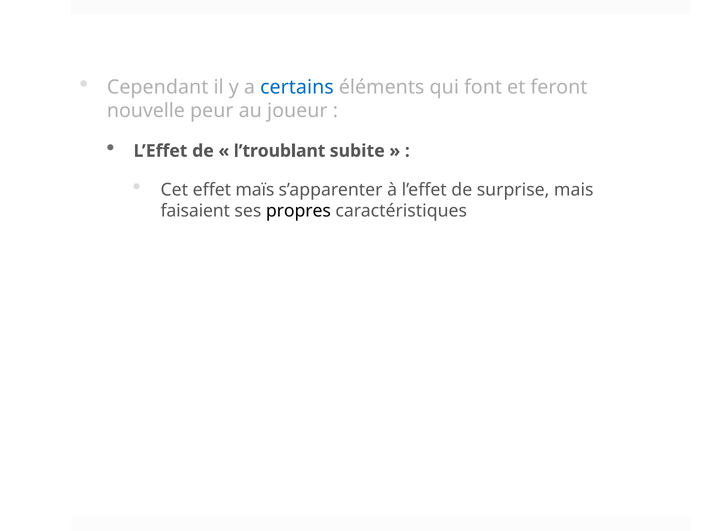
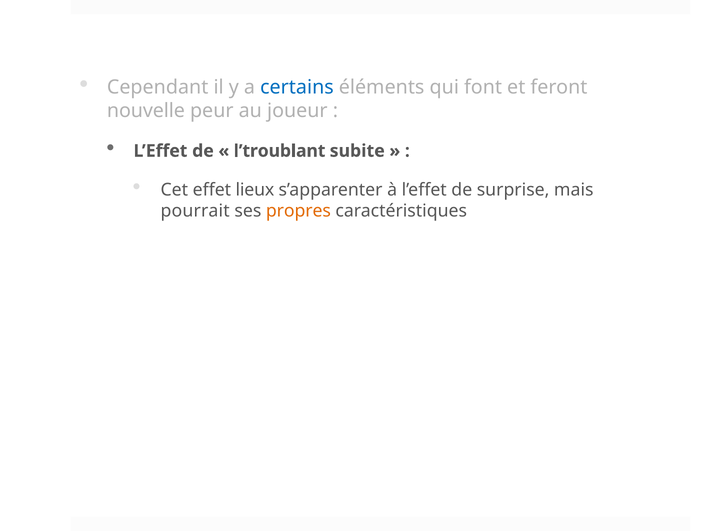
maïs: maïs -> lieux (255, 190)
faisaient: faisaient -> pourrait (195, 211)
propres colour: black -> orange (298, 211)
